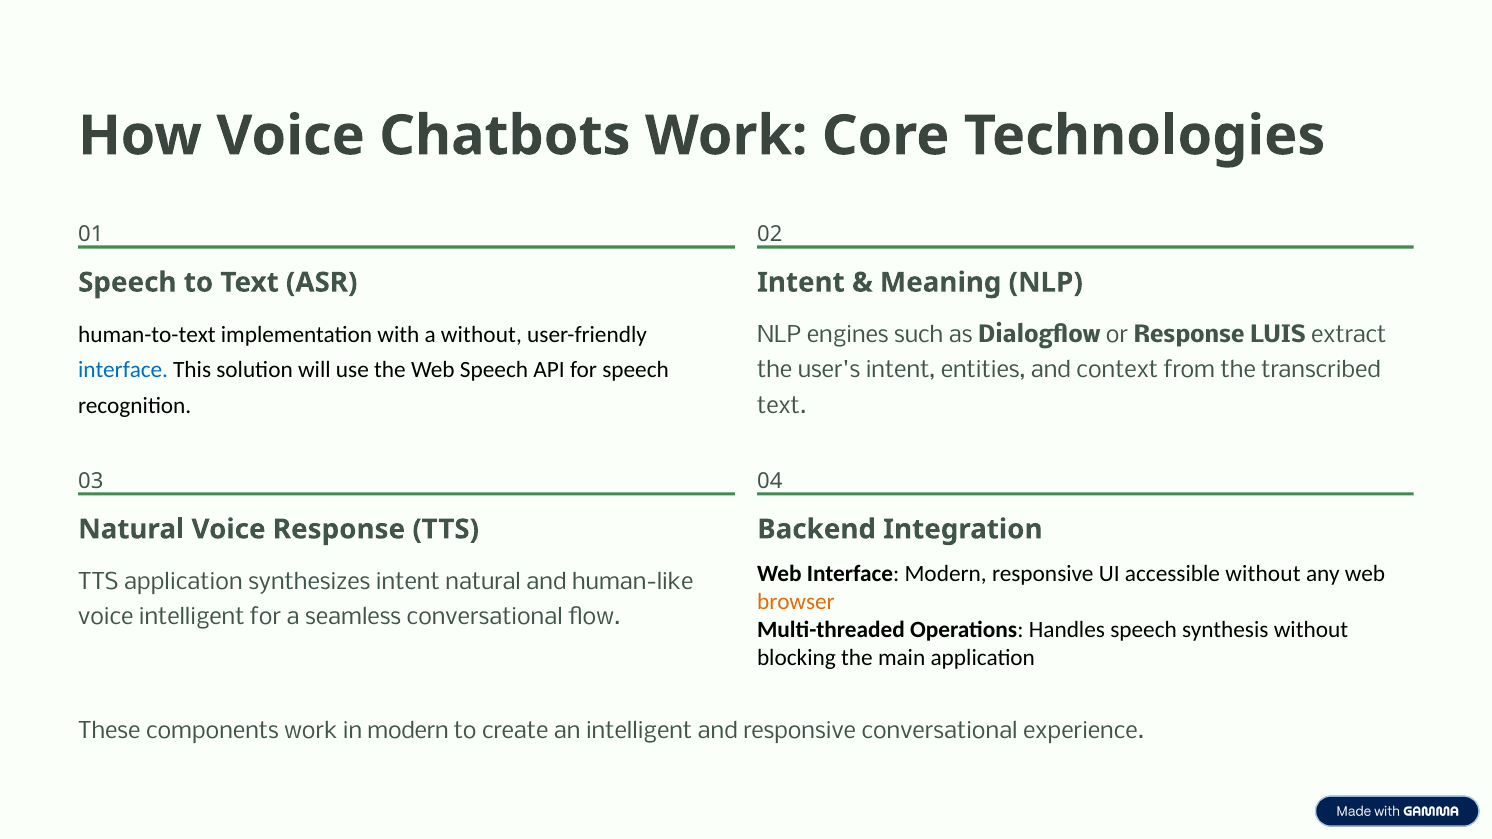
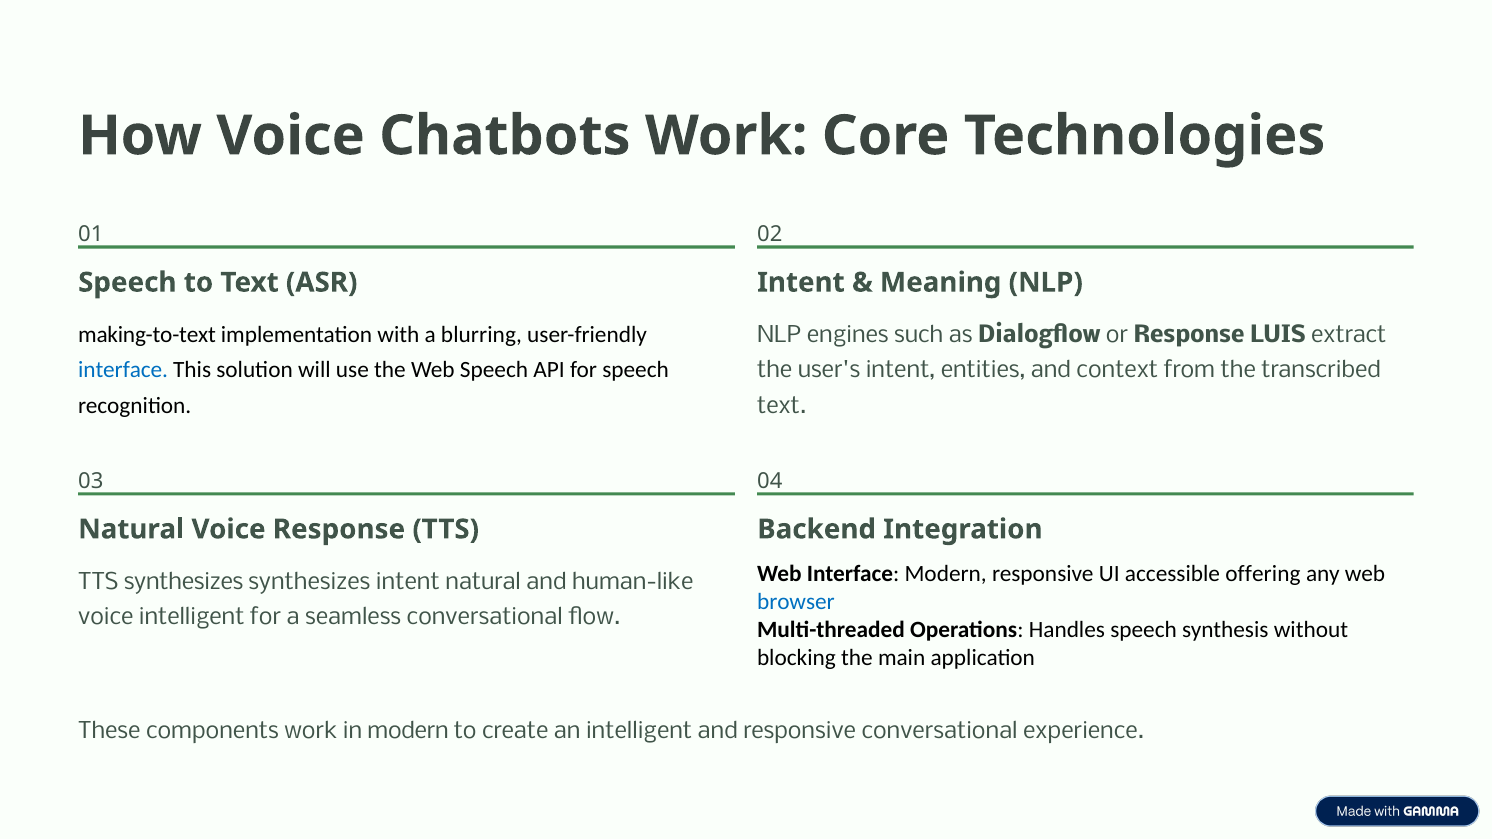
human-to-text: human-to-text -> making-to-text (147, 335)
a without: without -> blurring (481, 335)
accessible without: without -> offering (1263, 574)
TTS application: application -> synthesizes (184, 582)
browser colour: orange -> blue (796, 602)
